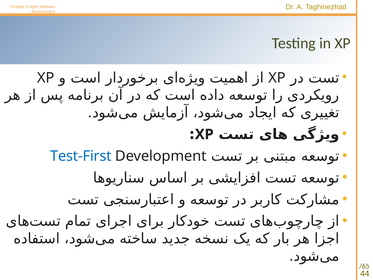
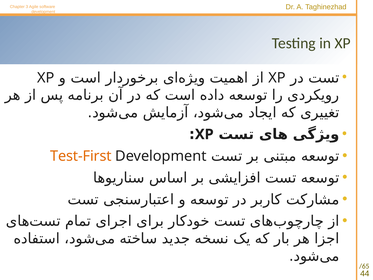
Test-First colour: blue -> orange (81, 156)
